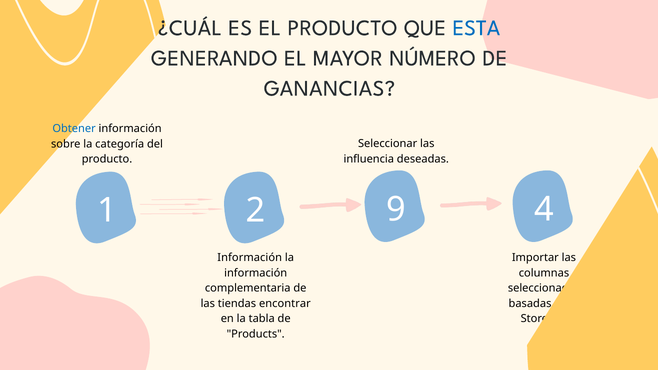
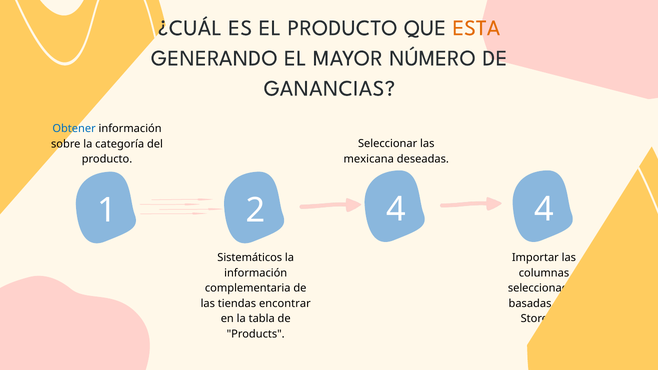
ESTA colour: blue -> orange (476, 28)
influencia: influencia -> mexicana (369, 159)
2 9: 9 -> 4 (396, 209)
Información: Información -> Sistemáticos (250, 258)
